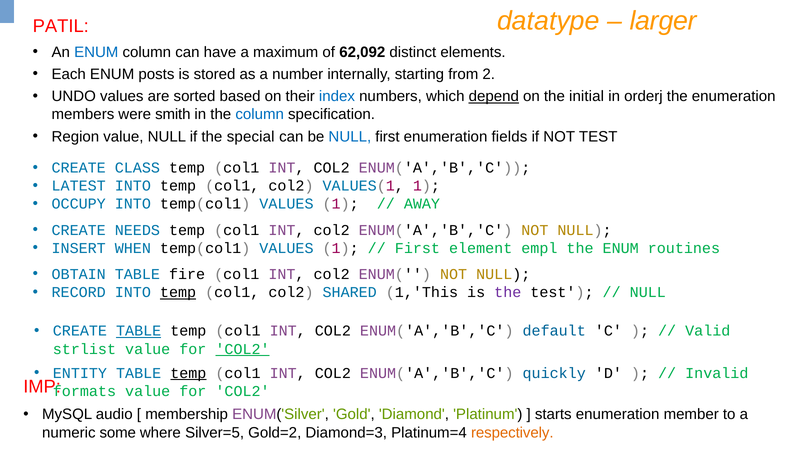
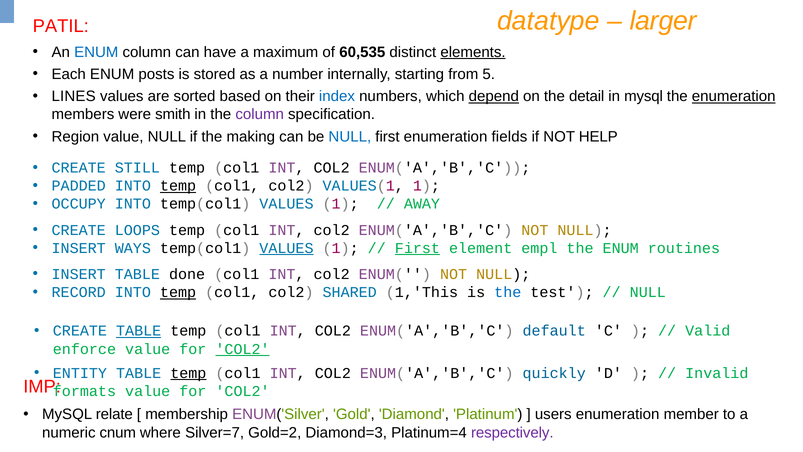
62,092: 62,092 -> 60,535 (362, 52)
elements underline: none -> present (473, 52)
2: 2 -> 5 (489, 74)
UNDO: UNDO -> LINES (74, 96)
initial: initial -> detail (587, 96)
in orderj: orderj -> mysql (644, 96)
enumeration underline: none -> present (734, 96)
column colour: blue -> purple (260, 114)
special: special -> making (251, 136)
NOT TEST: TEST -> HELP (598, 136)
CLASS: CLASS -> STILL (137, 168)
LATEST: LATEST -> PADDED (79, 186)
temp underline: none -> present (178, 186)
NEEDS: NEEDS -> LOOPS (137, 230)
WHEN: WHEN -> WAYS (133, 248)
VALUES underline: none -> present (286, 248)
First underline: none -> present (417, 248)
OBTAIN: OBTAIN -> INSERT (79, 274)
fire: fire -> done (187, 274)
the colour: purple -> blue (508, 292)
strlist: strlist -> enforce (84, 349)
audio: audio -> relate (114, 414)
starts: starts -> users (553, 414)
some: some -> cnum (118, 432)
Silver=5: Silver=5 -> Silver=7 (215, 432)
respectively colour: orange -> purple (512, 432)
